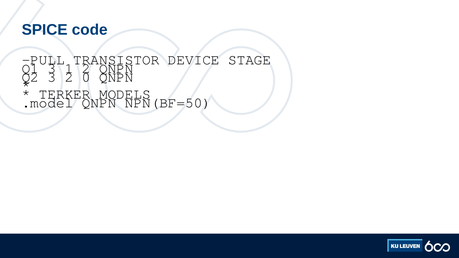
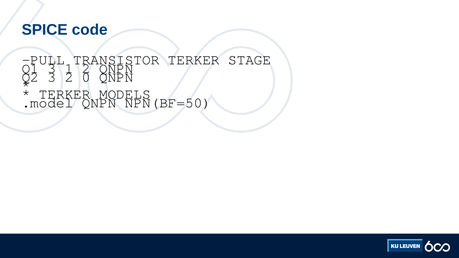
DEVICE: DEVICE -> TERKER (194, 60)
